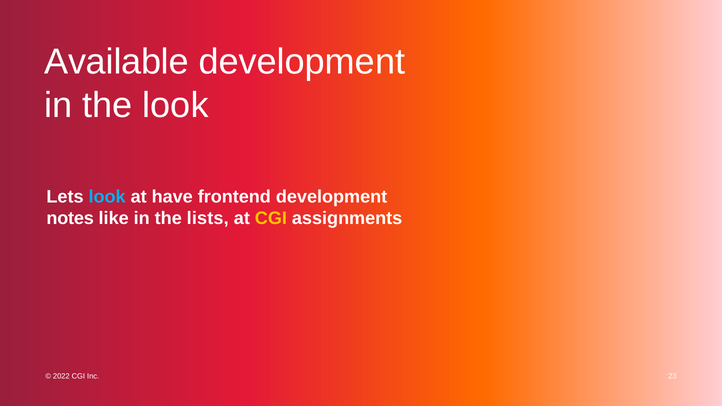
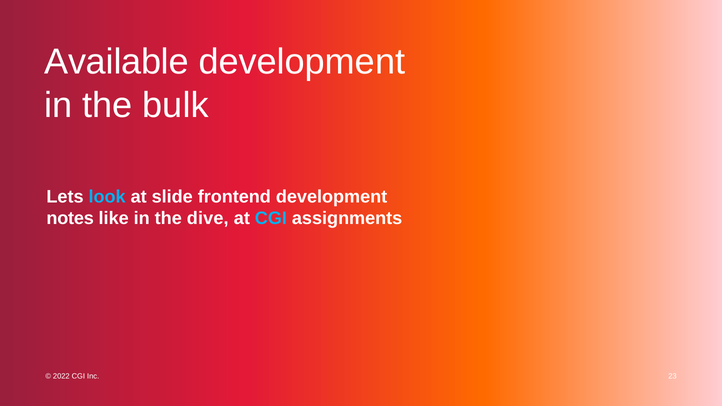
the look: look -> bulk (176, 105)
have: have -> slide (172, 197)
lists: lists -> dive (208, 219)
CGI colour: yellow -> light blue (271, 219)
